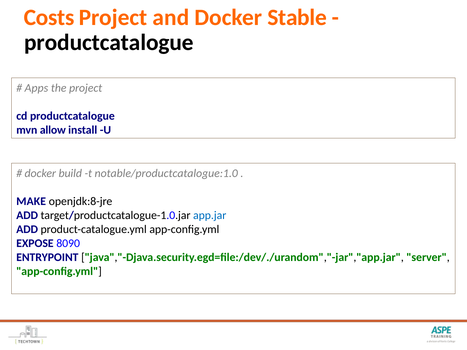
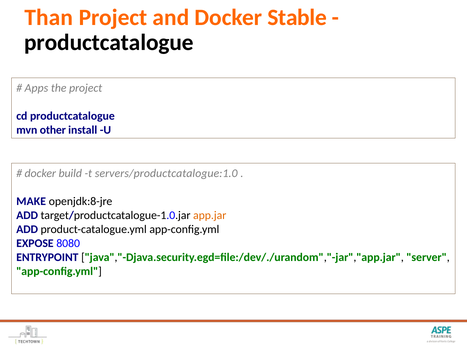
Costs: Costs -> Than (49, 17)
allow: allow -> other (53, 130)
notable/productcatalogue:1.0: notable/productcatalogue:1.0 -> servers/productcatalogue:1.0 (166, 174)
app.jar colour: blue -> orange (210, 216)
8090: 8090 -> 8080 (68, 244)
